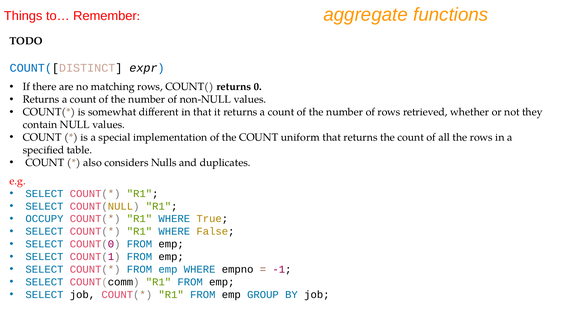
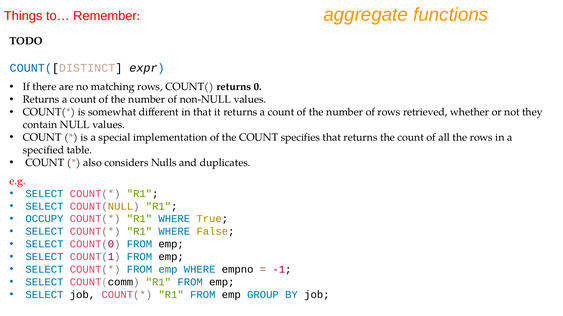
uniform: uniform -> specifies (300, 138)
